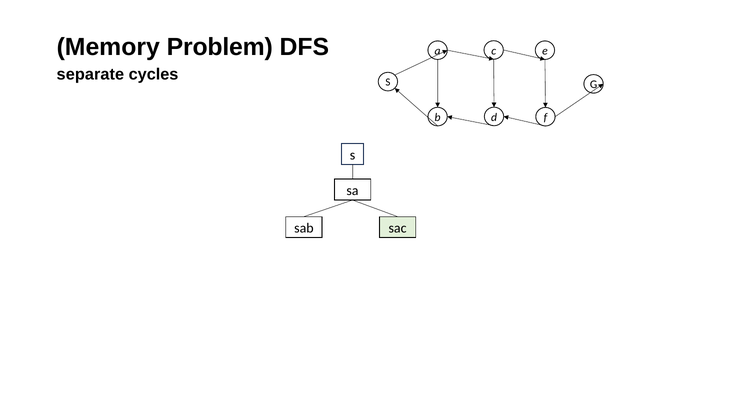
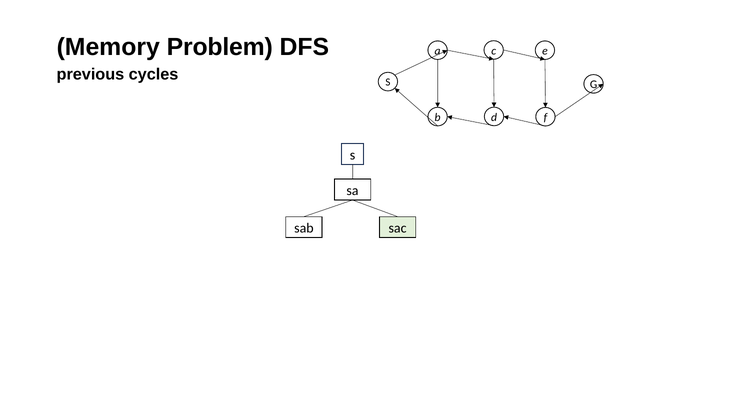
separate: separate -> previous (90, 74)
